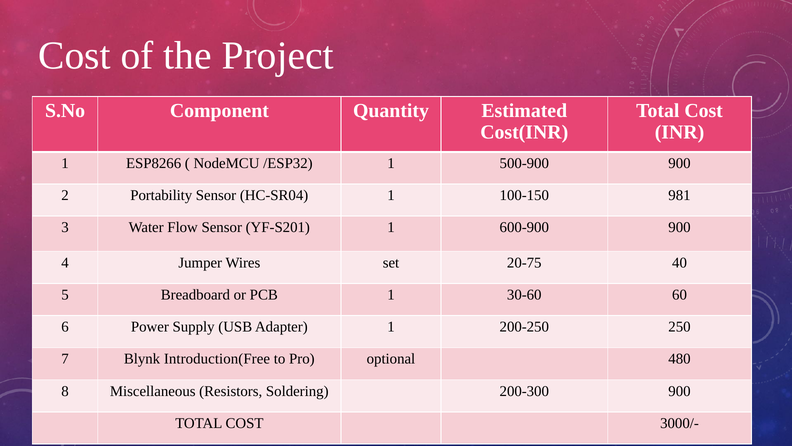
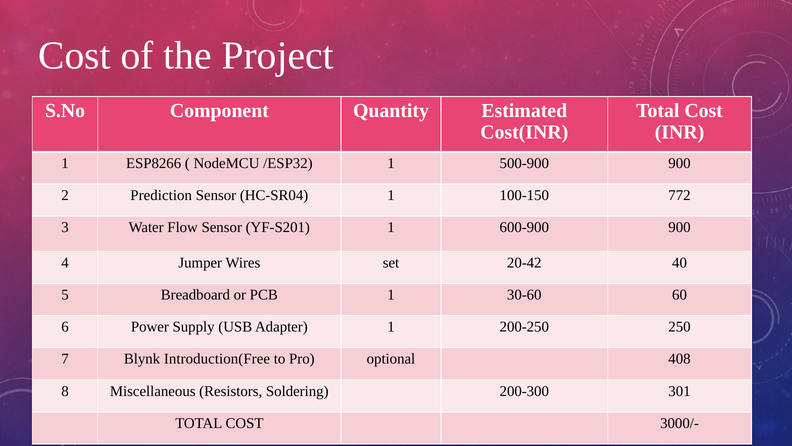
Portability: Portability -> Prediction (161, 195)
981: 981 -> 772 (679, 195)
20-75: 20-75 -> 20-42 (524, 262)
480: 480 -> 408 (679, 359)
200-300 900: 900 -> 301 (679, 391)
